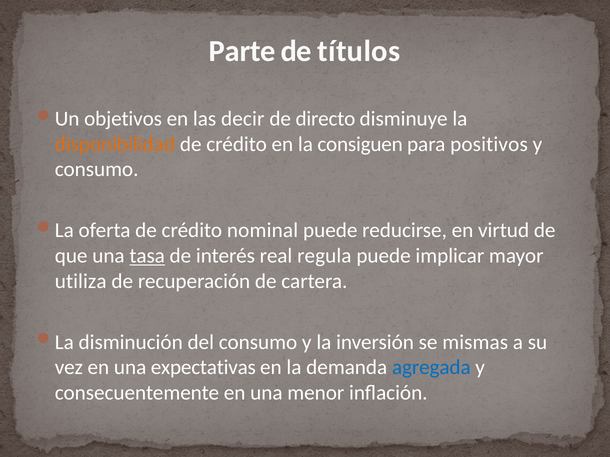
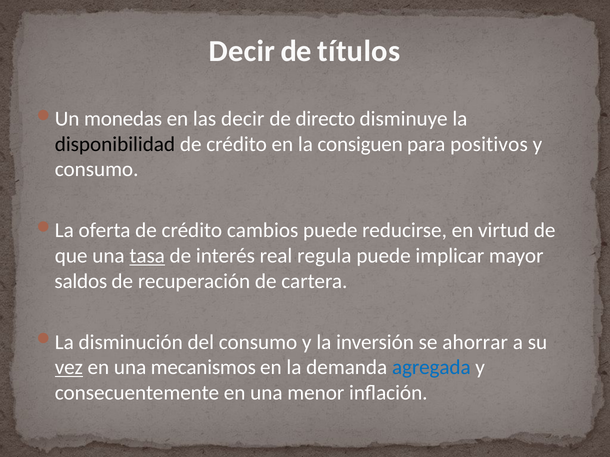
Parte: Parte -> Decir (242, 51)
objetivos: objetivos -> monedas (123, 119)
disponibilidad colour: orange -> black (115, 144)
nominal: nominal -> cambios (263, 231)
utiliza: utiliza -> saldos (81, 281)
mismas: mismas -> ahorrar (475, 342)
vez underline: none -> present (69, 368)
expectativas: expectativas -> mecanismos (203, 368)
